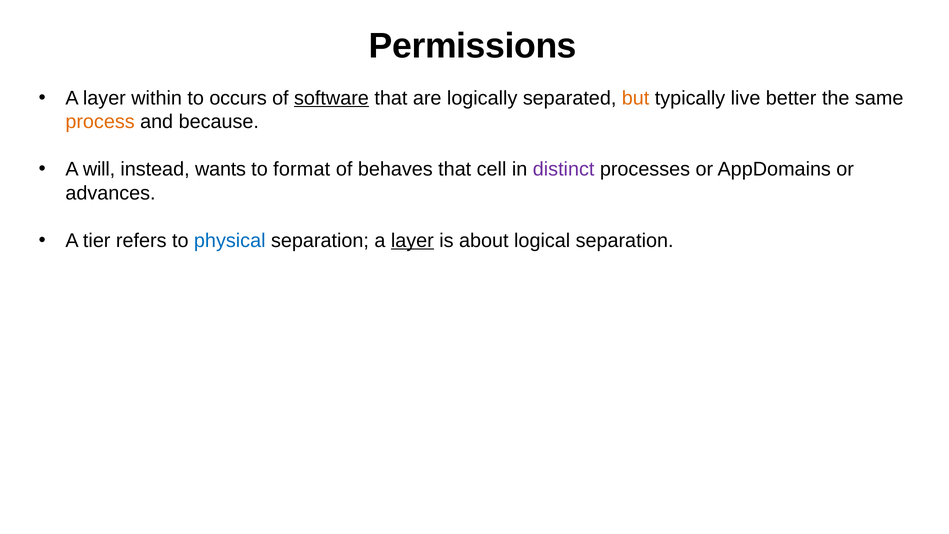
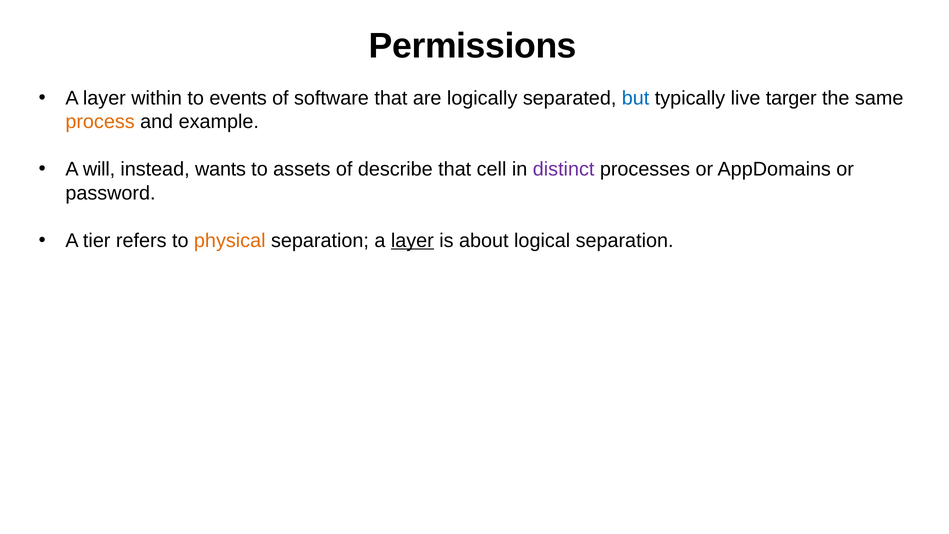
occurs: occurs -> events (238, 98)
software underline: present -> none (331, 98)
but colour: orange -> blue (636, 98)
better: better -> targer (791, 98)
because: because -> example (219, 122)
format: format -> assets (302, 169)
behaves: behaves -> describe (395, 169)
advances: advances -> password (110, 193)
physical colour: blue -> orange (230, 241)
